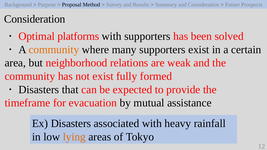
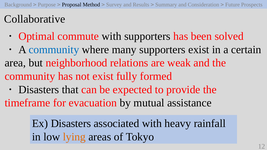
Consideration: Consideration -> Collaborative (35, 19)
platforms: platforms -> commute (78, 36)
community colour: orange -> blue (54, 50)
